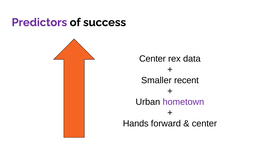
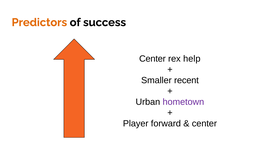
Predictors colour: purple -> orange (39, 22)
data: data -> help (192, 59)
Hands: Hands -> Player (136, 123)
